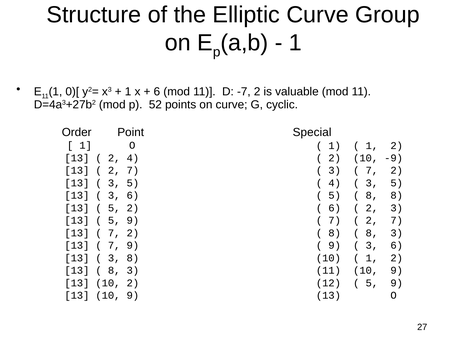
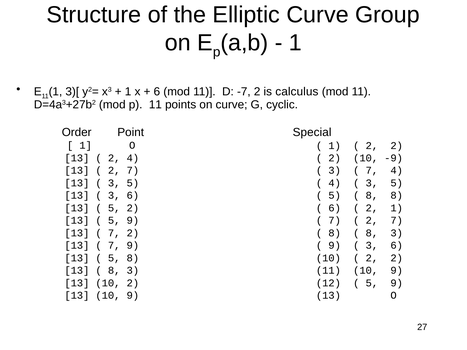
0)[: 0)[ -> 3)[ (72, 92)
valuable: valuable -> calculus (297, 92)
p 52: 52 -> 11 (155, 105)
1: 1 -> 2 (372, 146)
2: 2 -> 4 (397, 171)
2 3: 3 -> 1 (397, 208)
3: 3 -> 5 (114, 258)
1: 1 -> 2 (372, 258)
